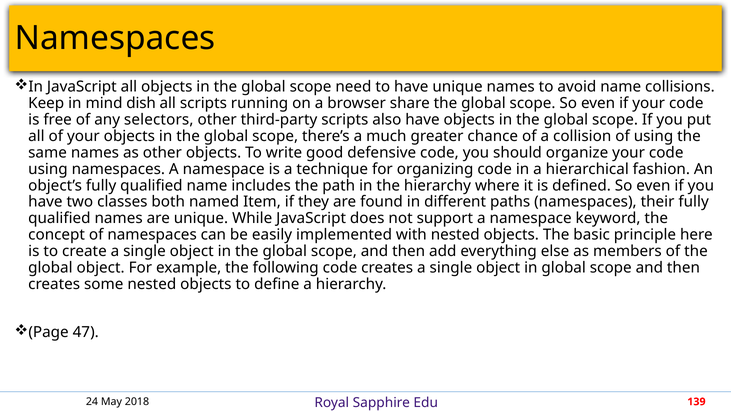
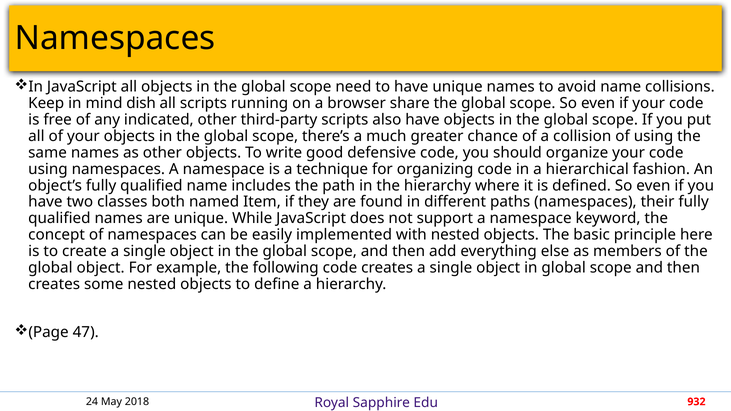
selectors: selectors -> indicated (159, 120)
139: 139 -> 932 (696, 402)
